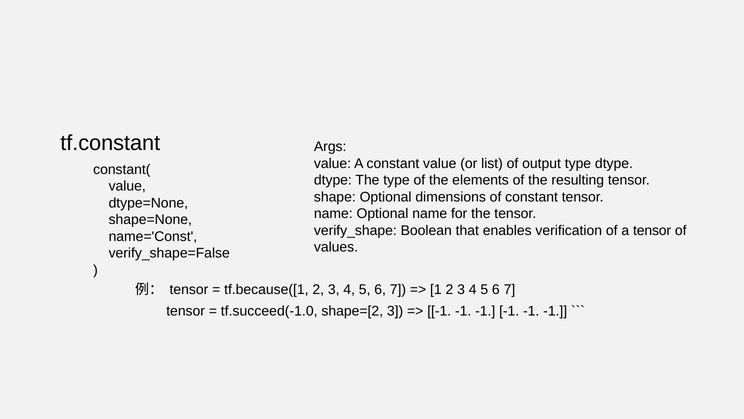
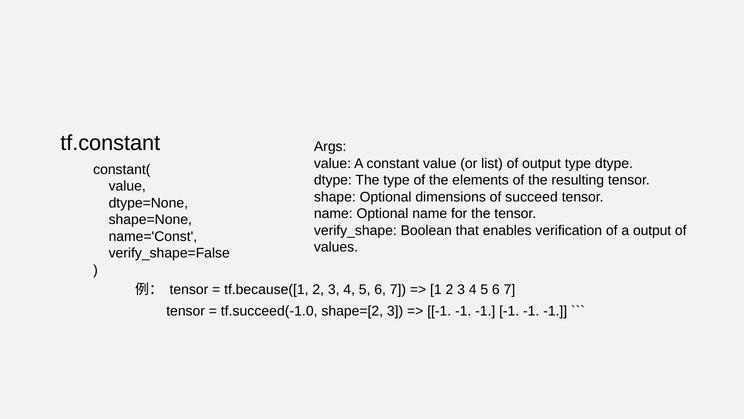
of constant: constant -> succeed (532, 197)
a tensor: tensor -> output (652, 230)
